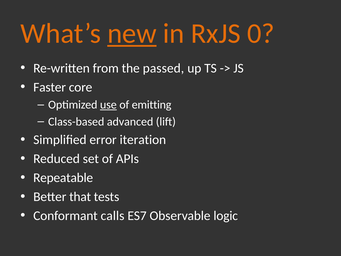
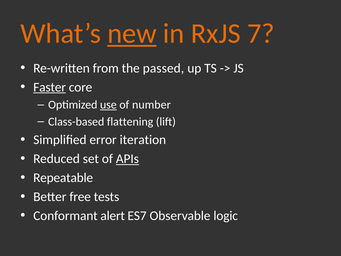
0: 0 -> 7 (261, 34)
Faster underline: none -> present (50, 87)
emitting: emitting -> number (151, 105)
advanced: advanced -> flattening (130, 122)
APIs underline: none -> present (127, 159)
that: that -> free (80, 197)
calls: calls -> alert (113, 216)
